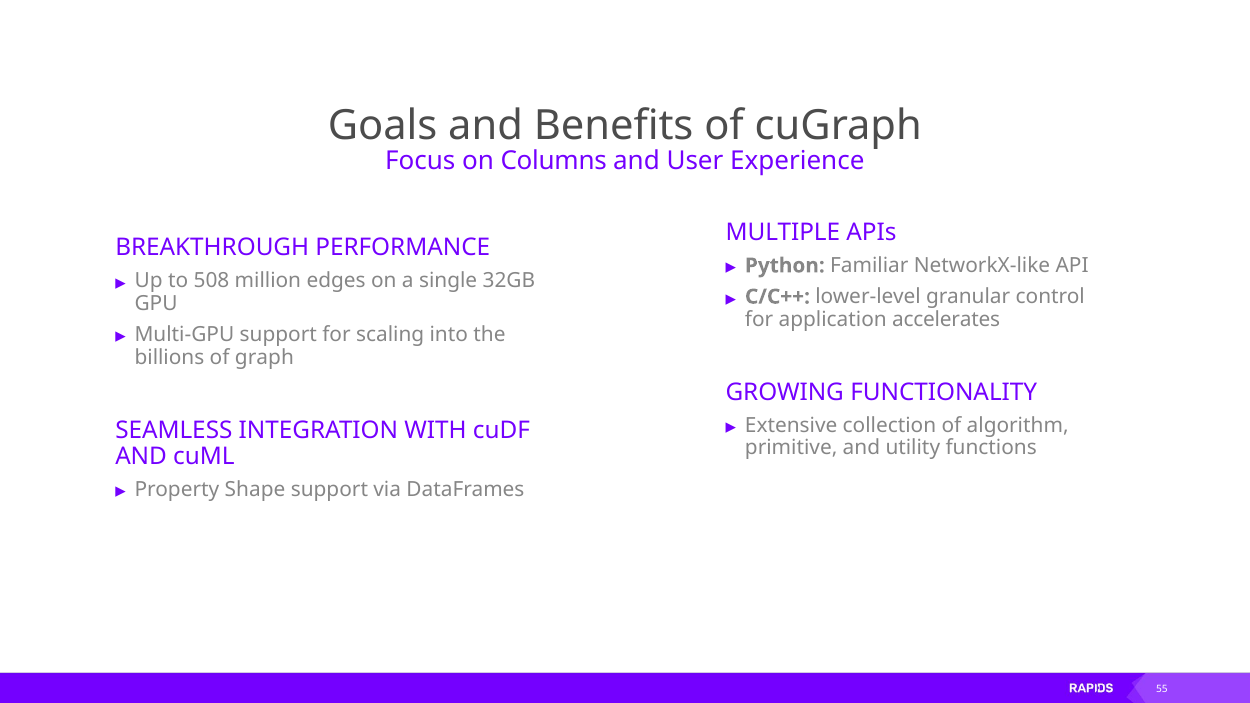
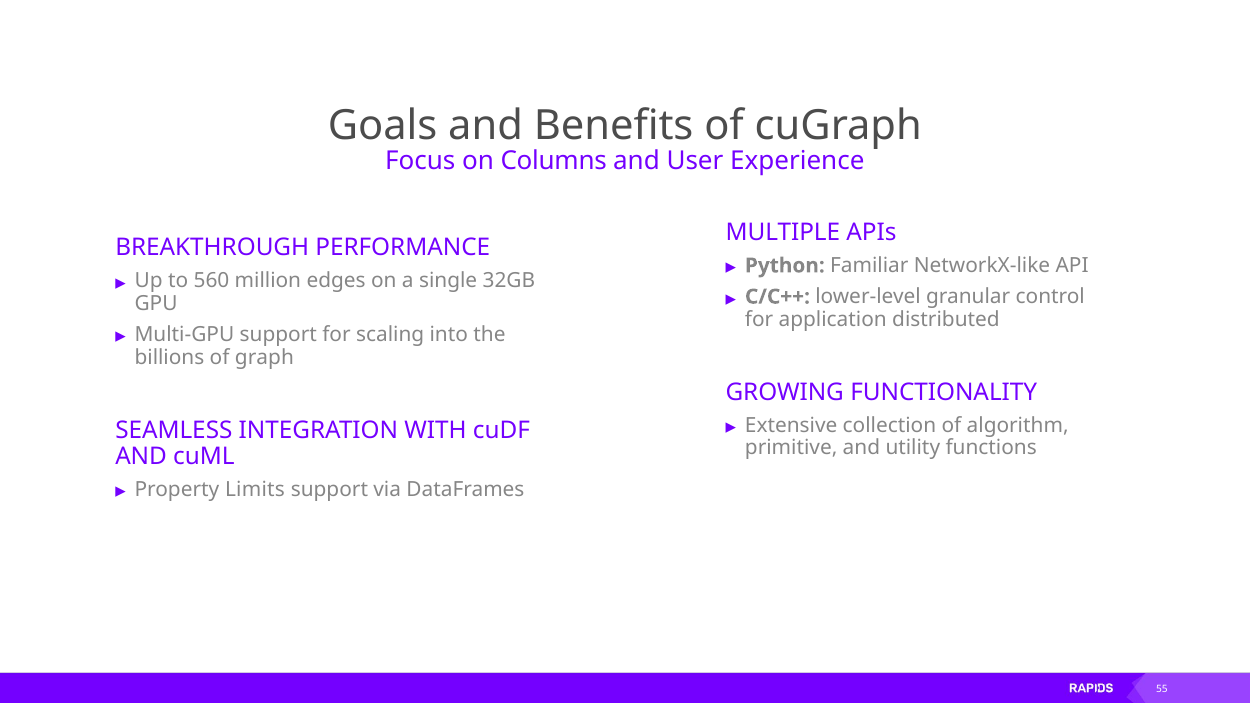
508: 508 -> 560 (211, 281)
accelerates: accelerates -> distributed (946, 319)
Shape: Shape -> Limits (255, 489)
